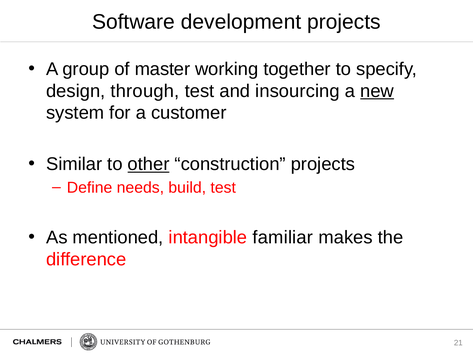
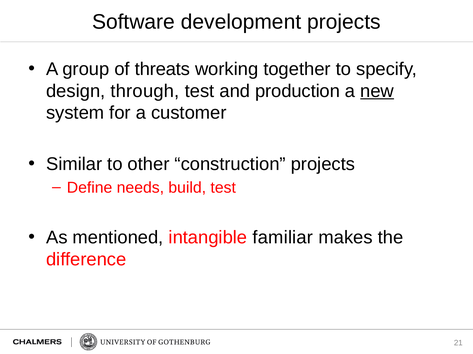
master: master -> threats (162, 69)
insourcing: insourcing -> production (298, 91)
other underline: present -> none (149, 165)
